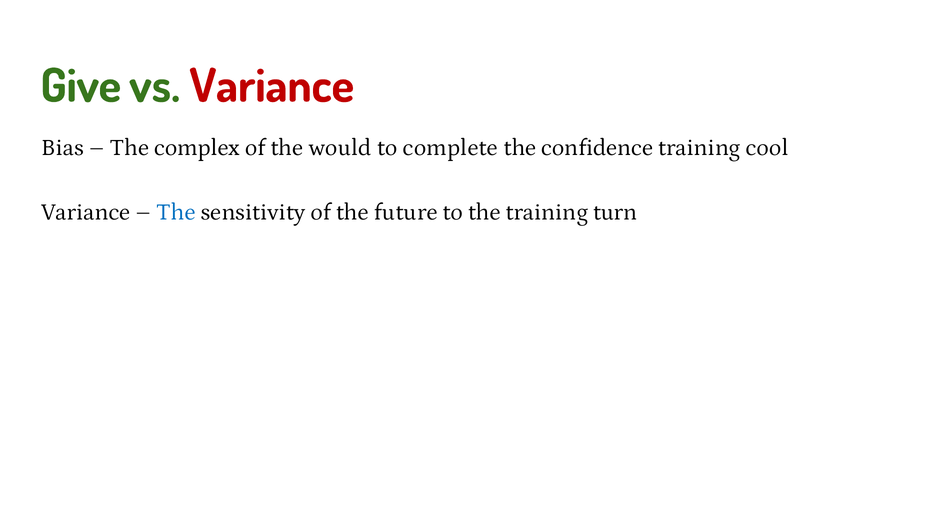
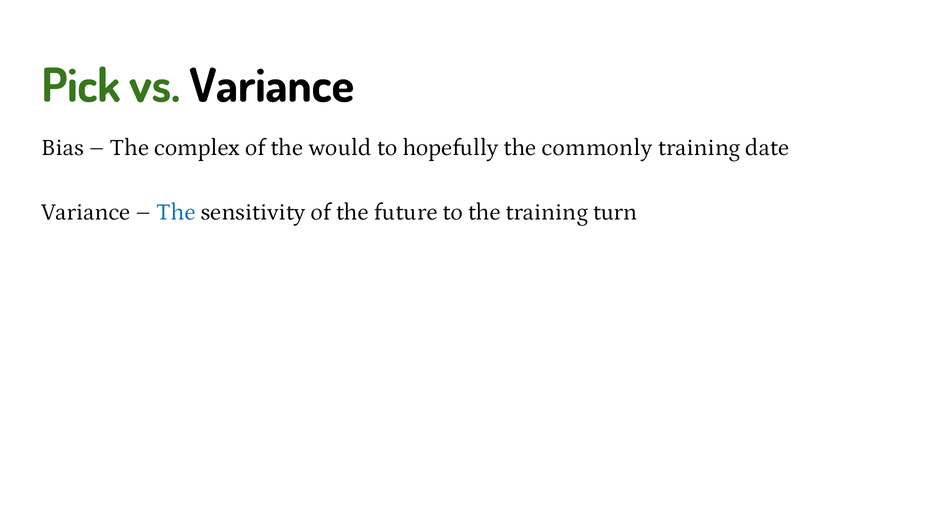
Give: Give -> Pick (81, 86)
Variance colour: red -> black (272, 86)
complete: complete -> hopefully (451, 147)
confidence: confidence -> commonly (597, 147)
cool: cool -> date (767, 147)
